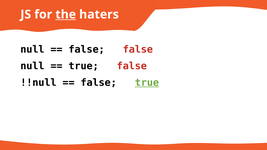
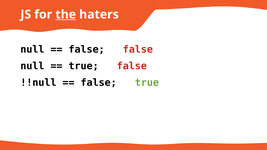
true underline: present -> none (147, 83)
